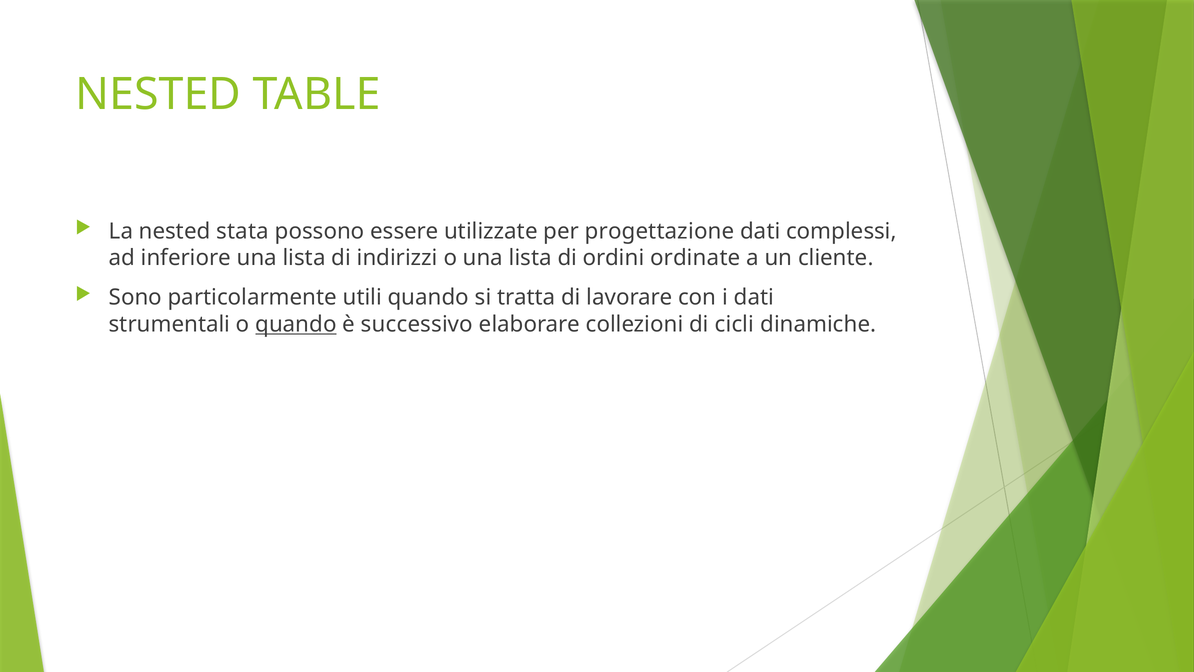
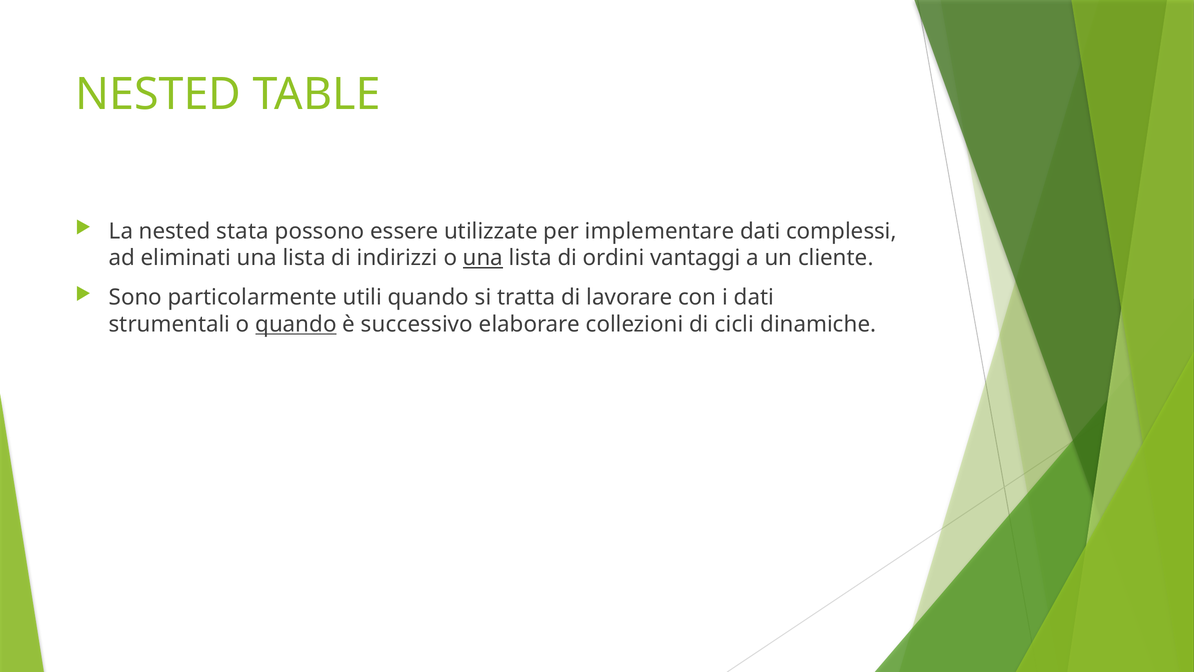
progettazione: progettazione -> implementare (660, 231)
inferiore: inferiore -> eliminati (186, 258)
una underline: none -> present (483, 258)
ordinate: ordinate -> vantaggi (695, 258)
